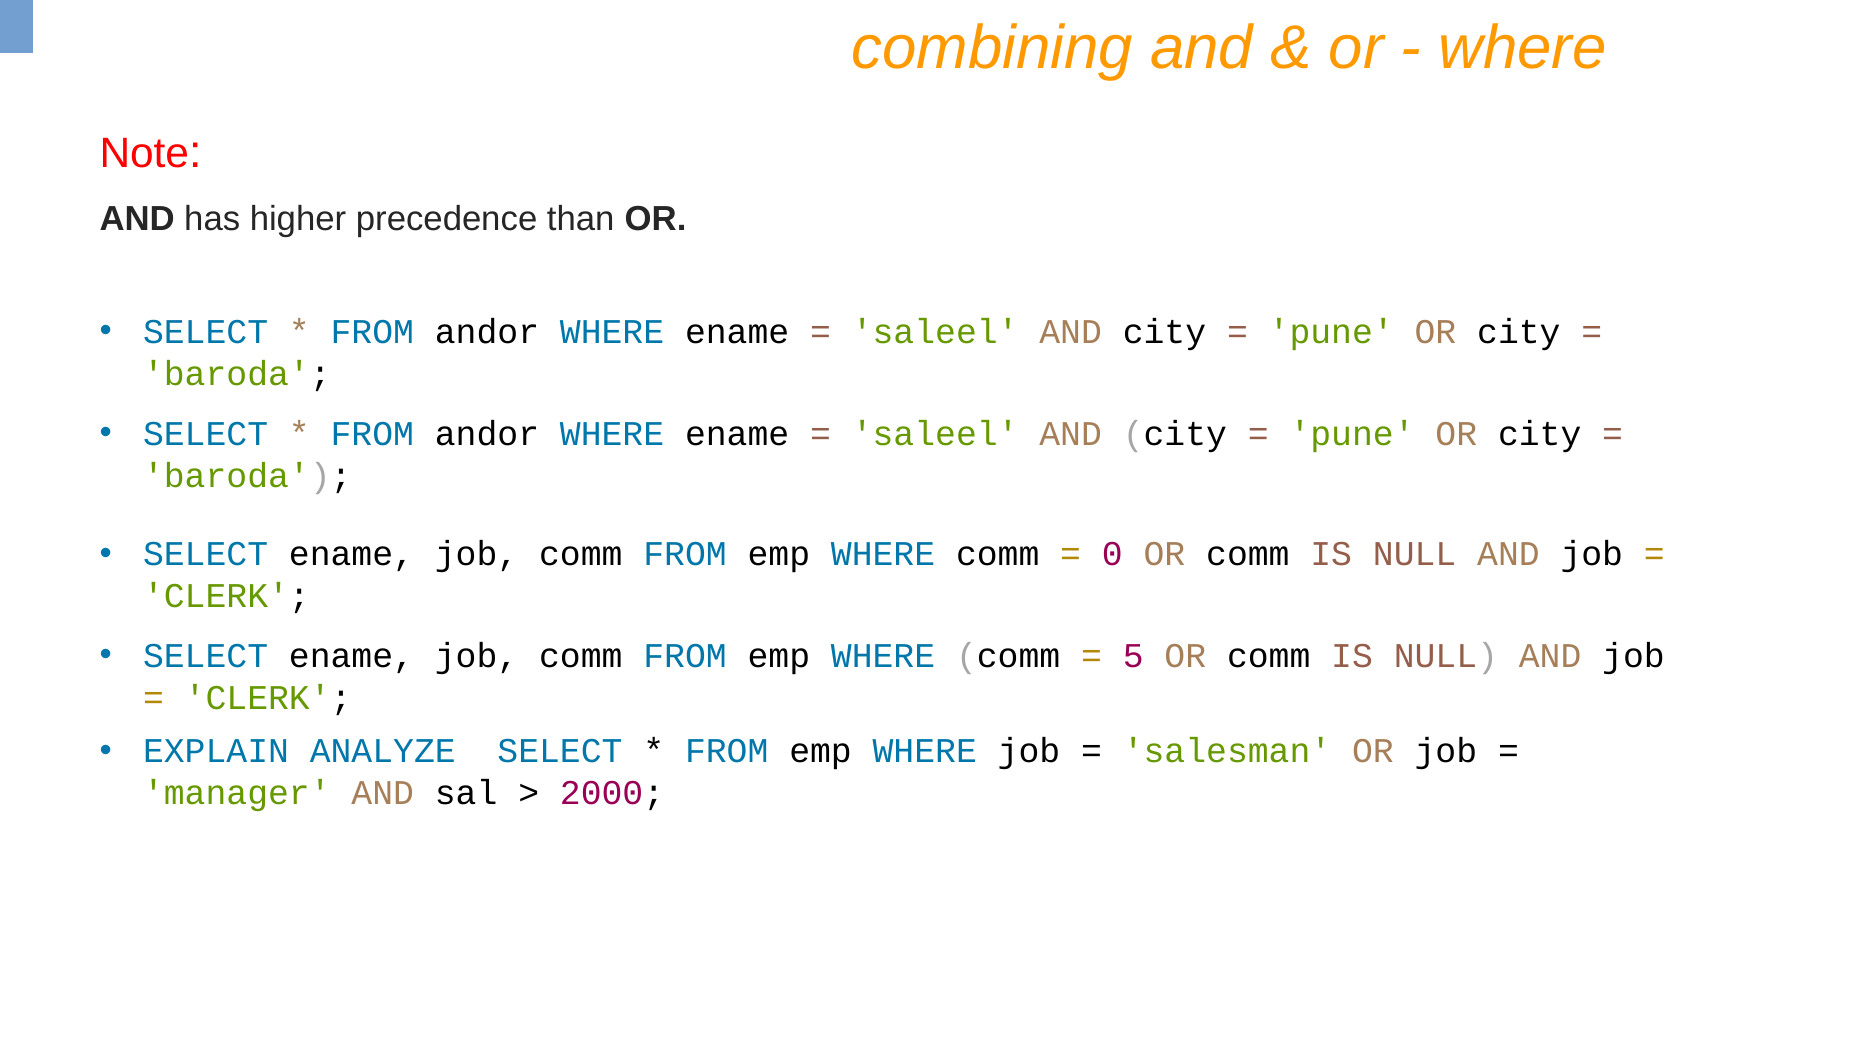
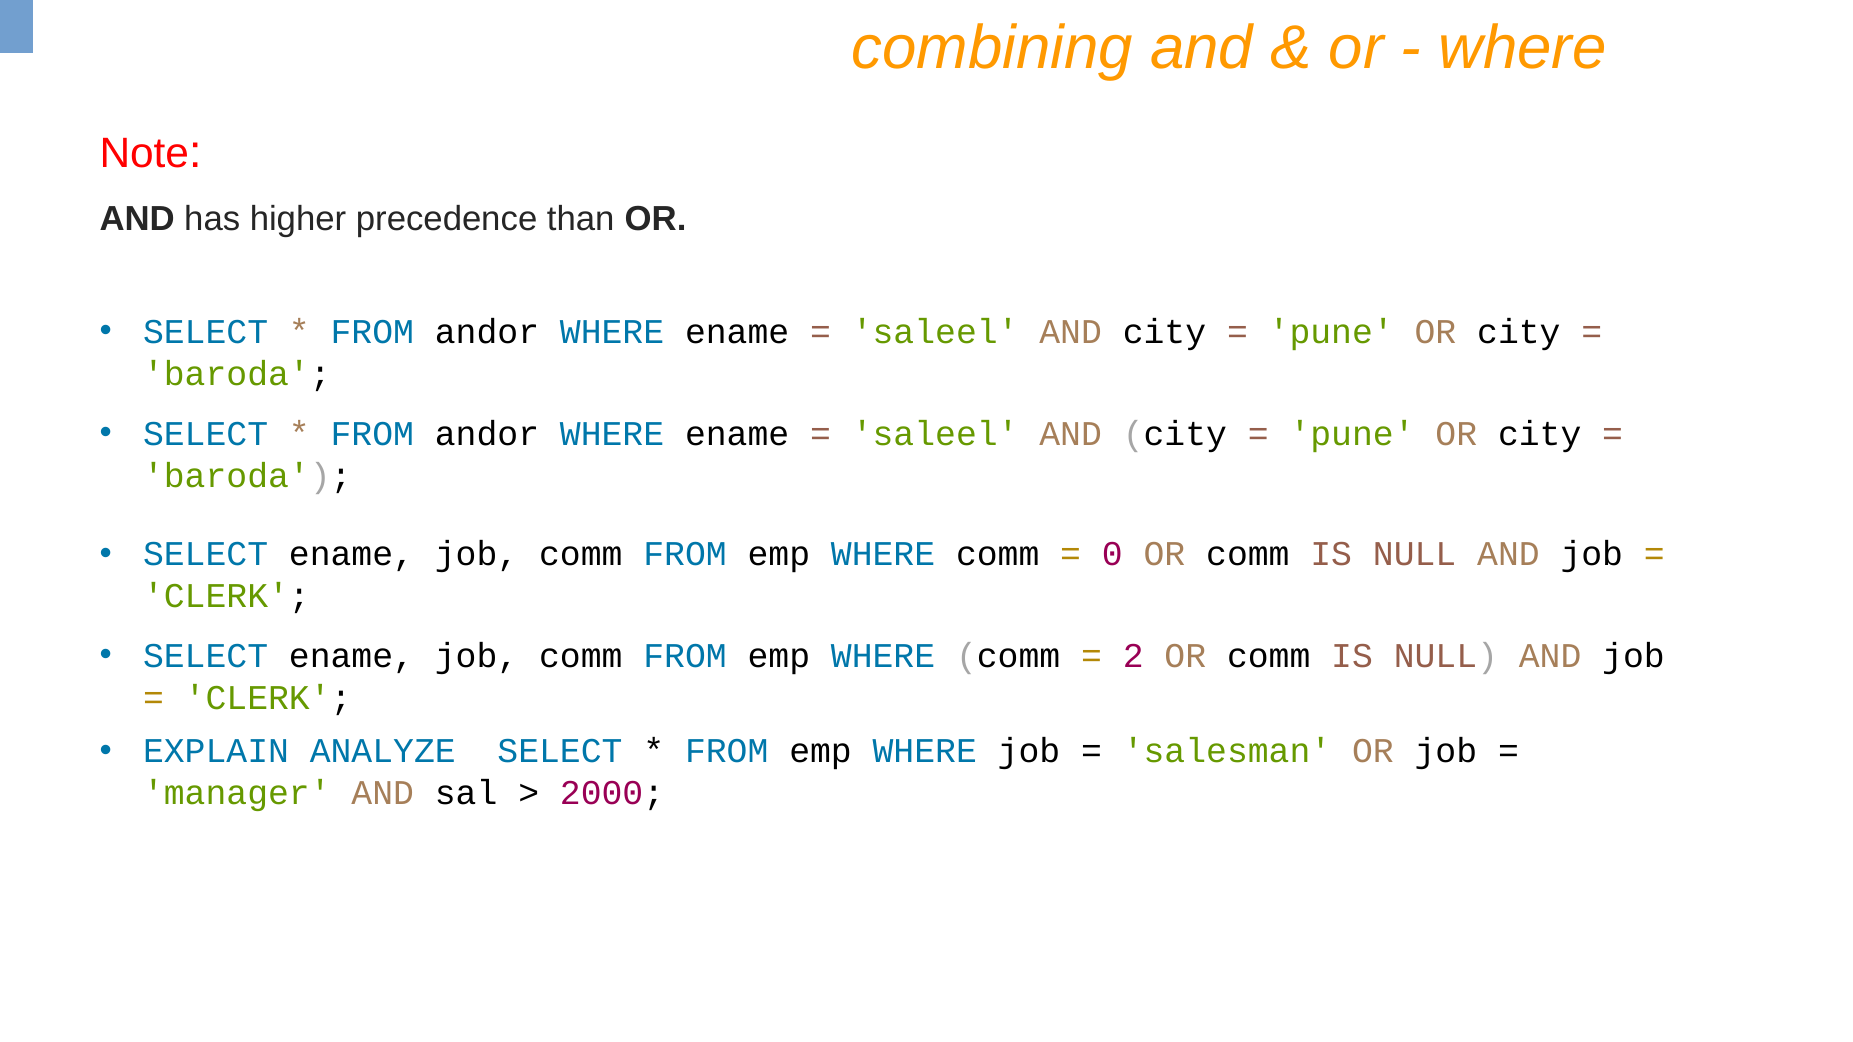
5: 5 -> 2 (1133, 656)
